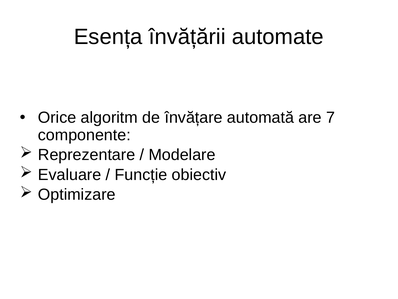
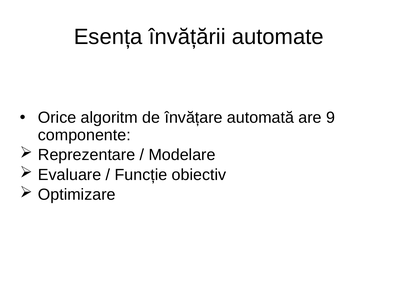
7: 7 -> 9 (331, 117)
